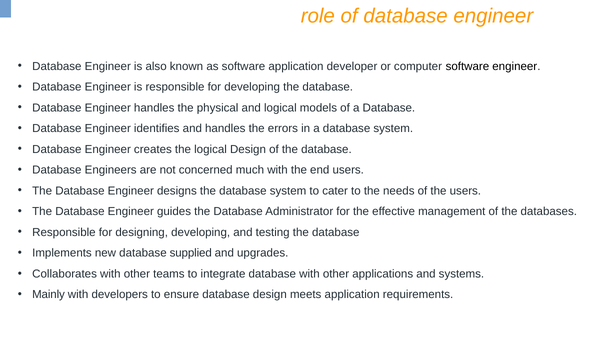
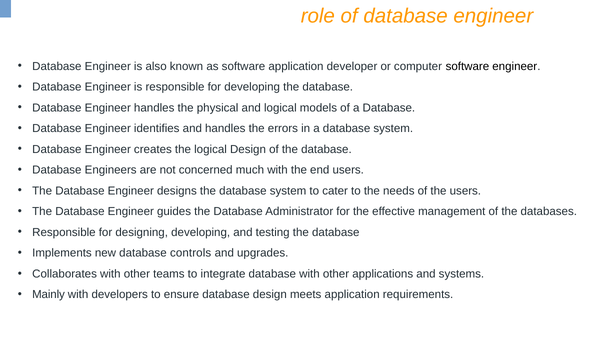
supplied: supplied -> controls (191, 253)
